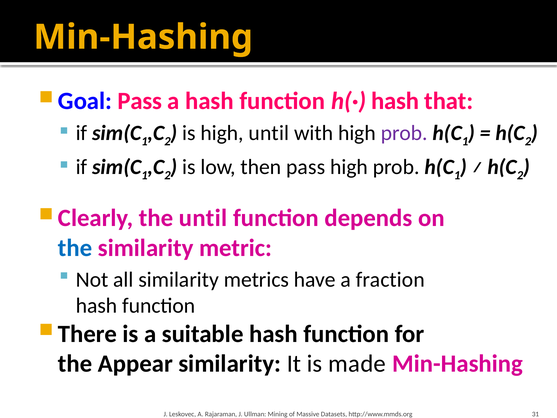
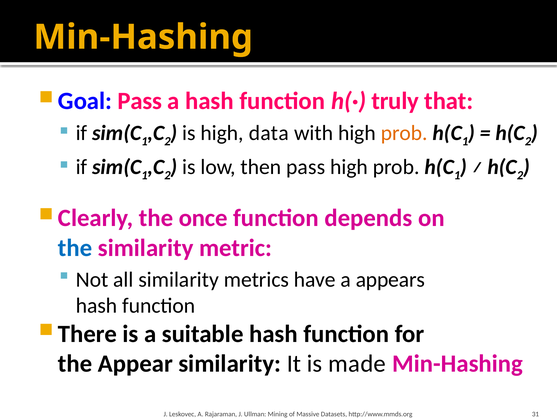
h(· hash: hash -> truly (395, 101)
high until: until -> data (269, 133)
prob colour: purple -> orange (404, 133)
the until: until -> once (203, 218)
fraction: fraction -> appears (390, 280)
